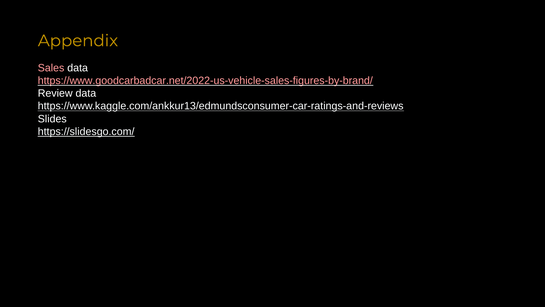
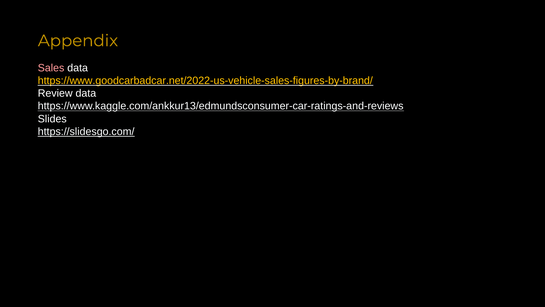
https://www.goodcarbadcar.net/2022-us-vehicle-sales-figures-by-brand/ colour: pink -> yellow (205, 81)
